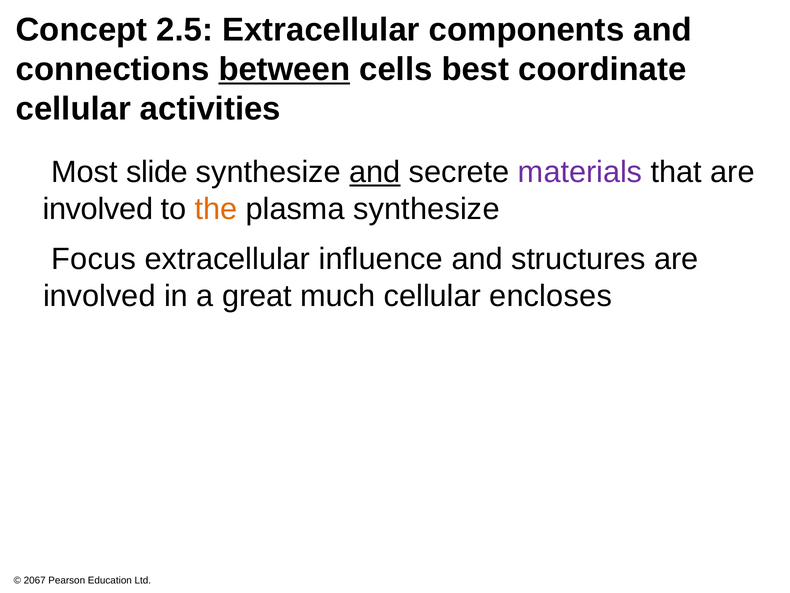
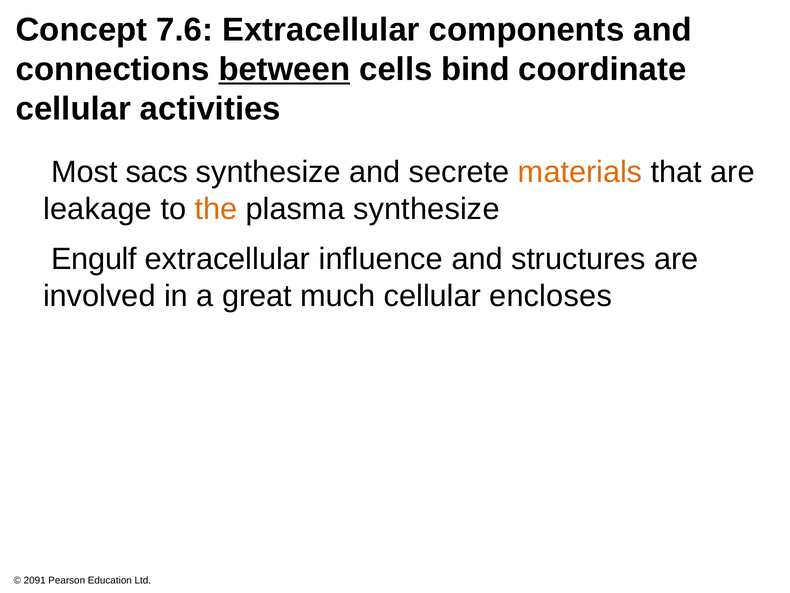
2.5: 2.5 -> 7.6 (185, 30)
best: best -> bind (476, 69)
slide: slide -> sacs (157, 172)
and underline: present -> none (375, 172)
materials colour: purple -> orange (580, 172)
involved: involved -> leakage (98, 209)
Focus: Focus -> Engulf (94, 259)
2067: 2067 -> 2091 (35, 580)
